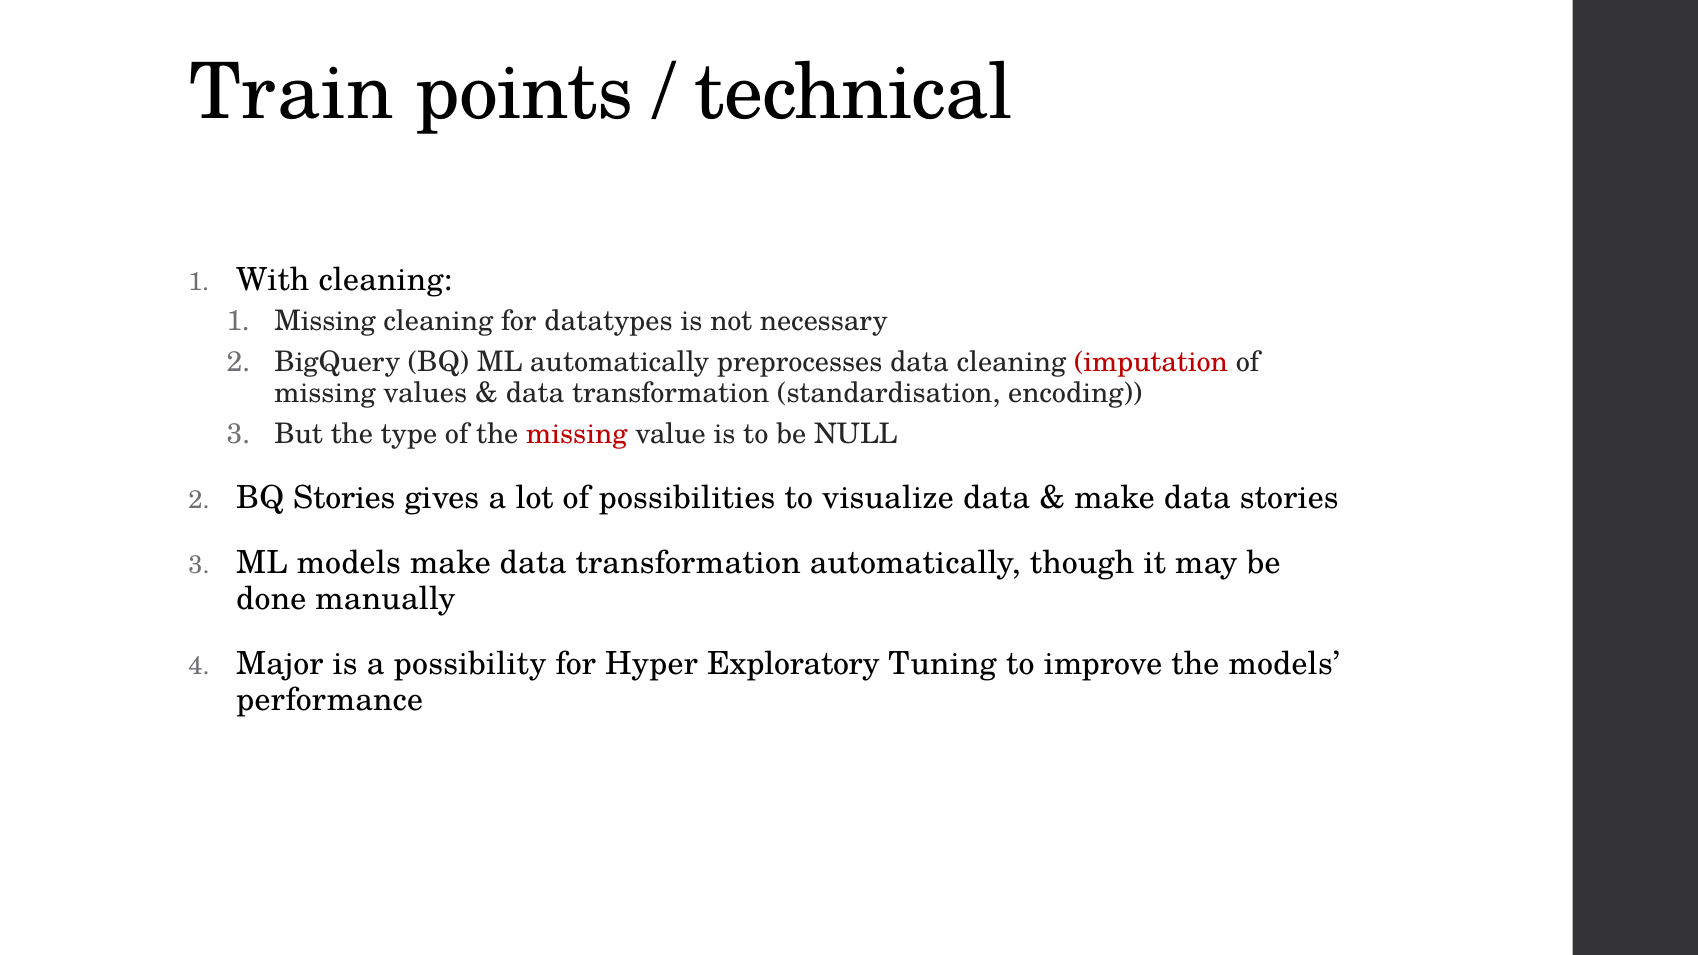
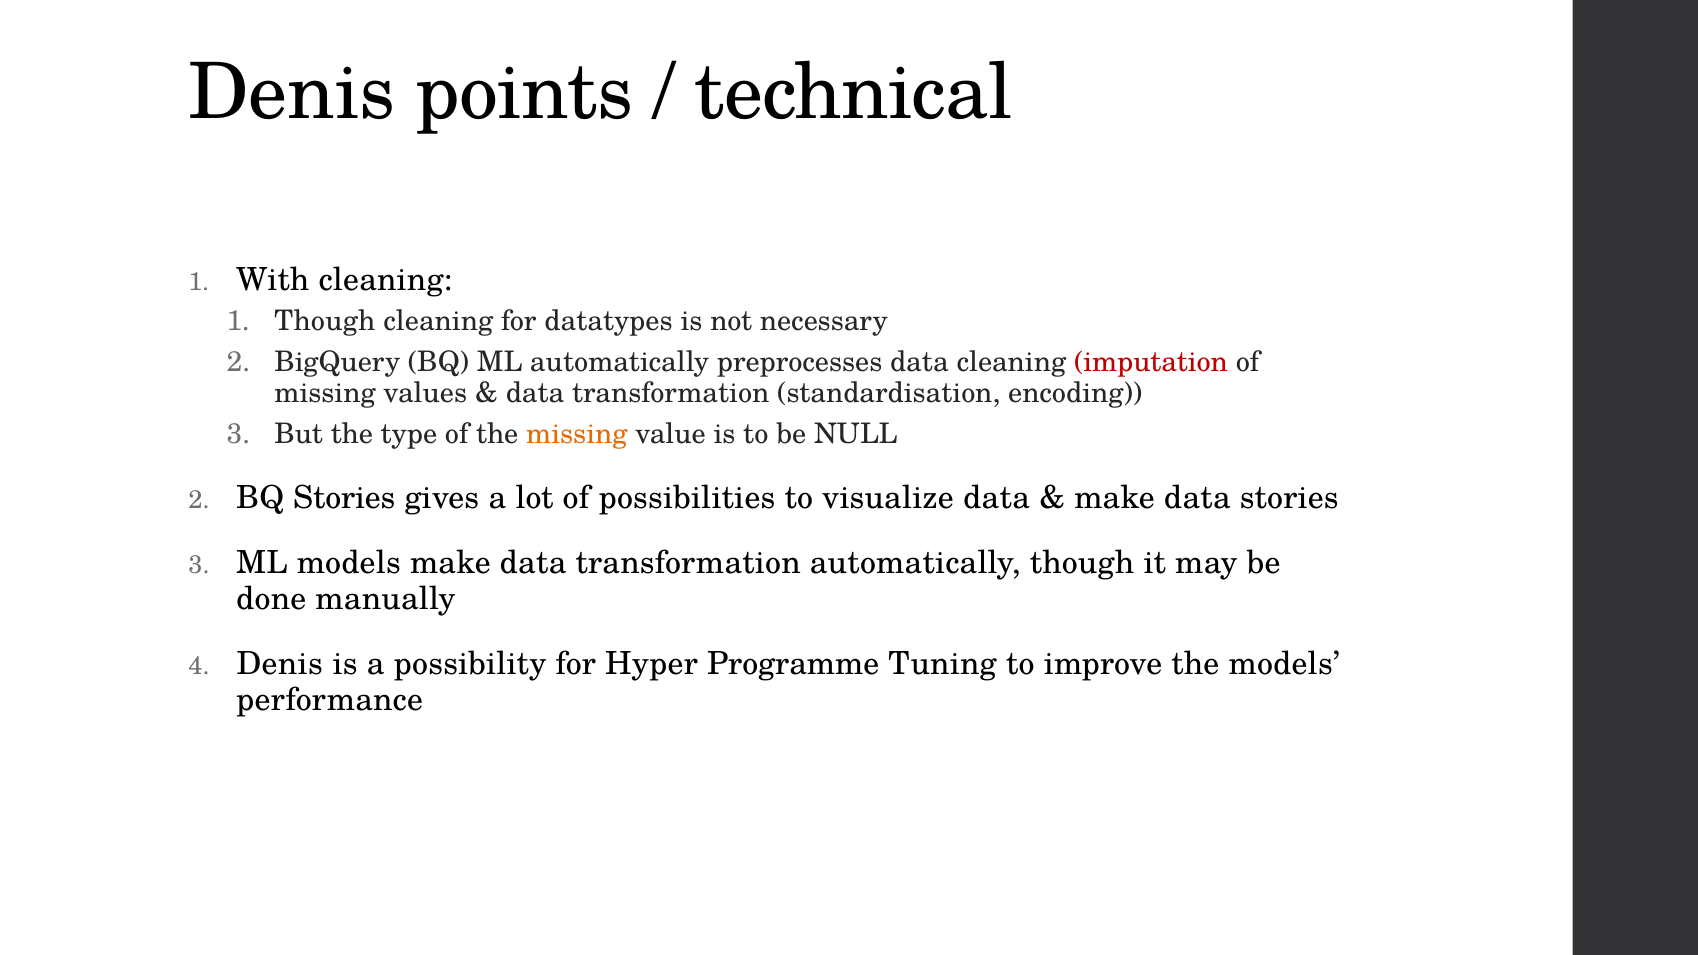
Train: Train -> Denis (292, 93)
Missing: Missing -> Though (325, 321)
missing colour: red -> orange (577, 434)
Major: Major -> Denis (280, 664)
Exploratory: Exploratory -> Programme (793, 664)
